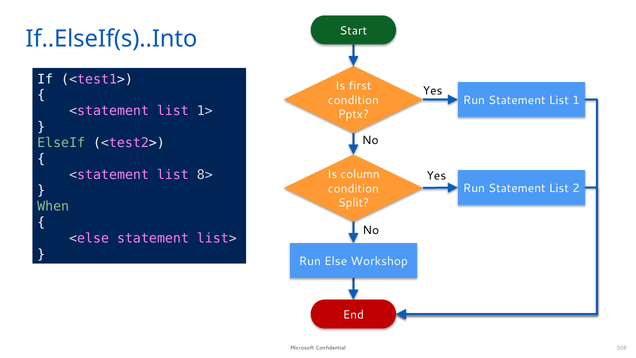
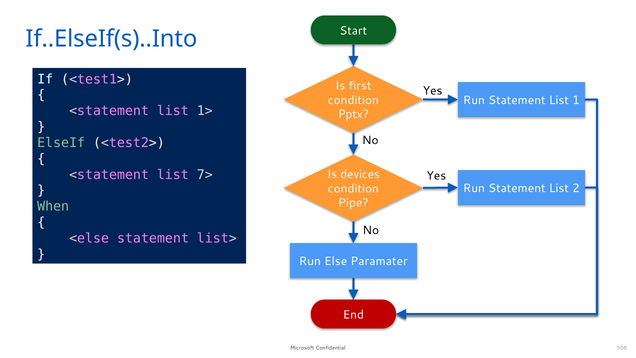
8>: 8> -> 7> (205, 175)
column: column -> devices (360, 174)
Split: Split -> Pipe (353, 203)
Workshop: Workshop -> Paramater (379, 261)
